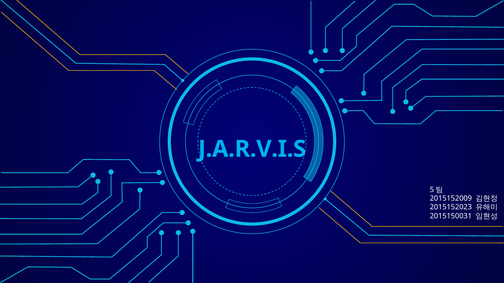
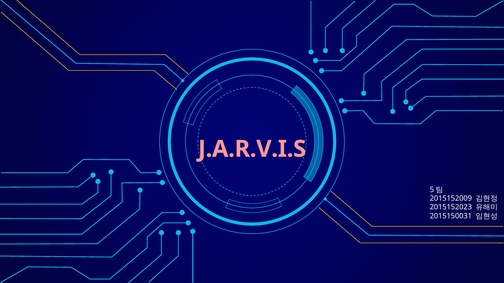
J.A.R.V.I.S colour: light blue -> pink (252, 149)
